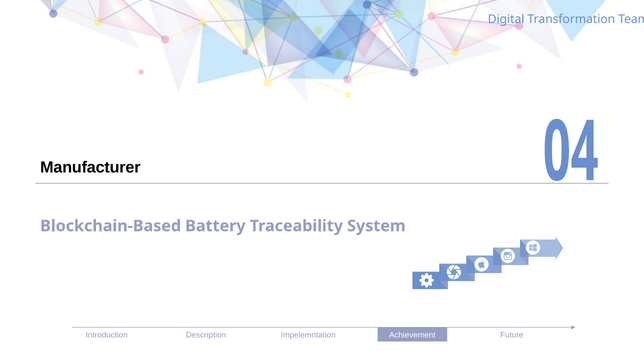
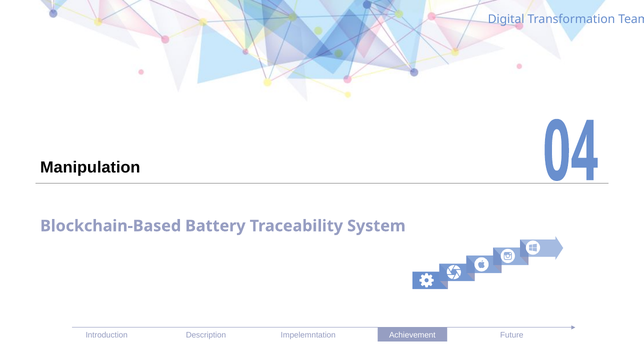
Manufacturer: Manufacturer -> Manipulation (90, 168)
